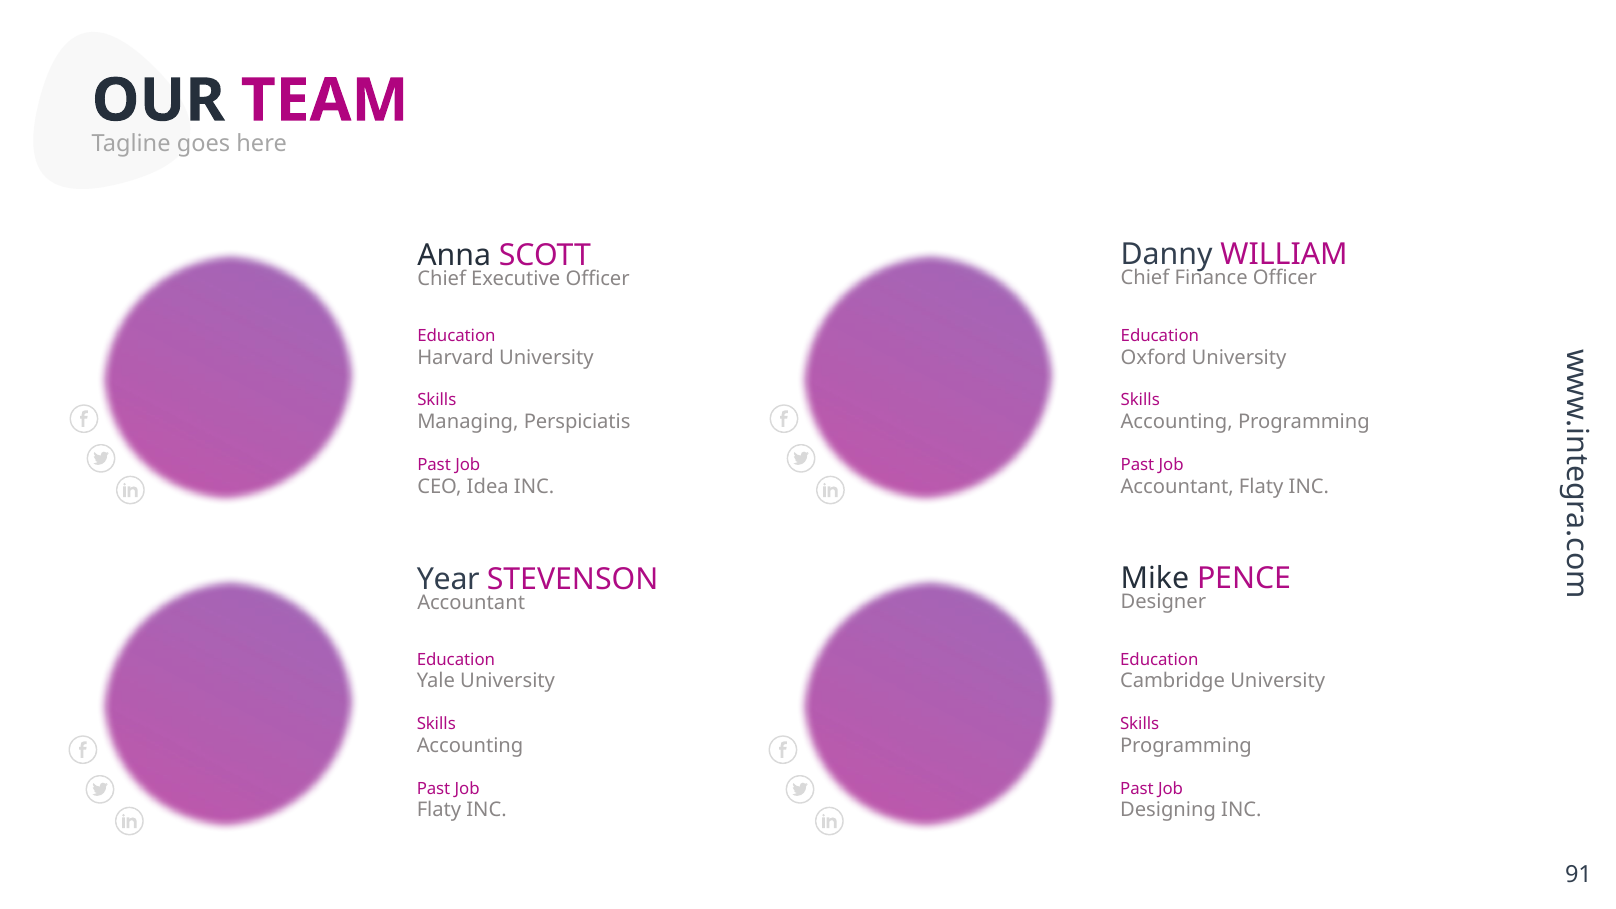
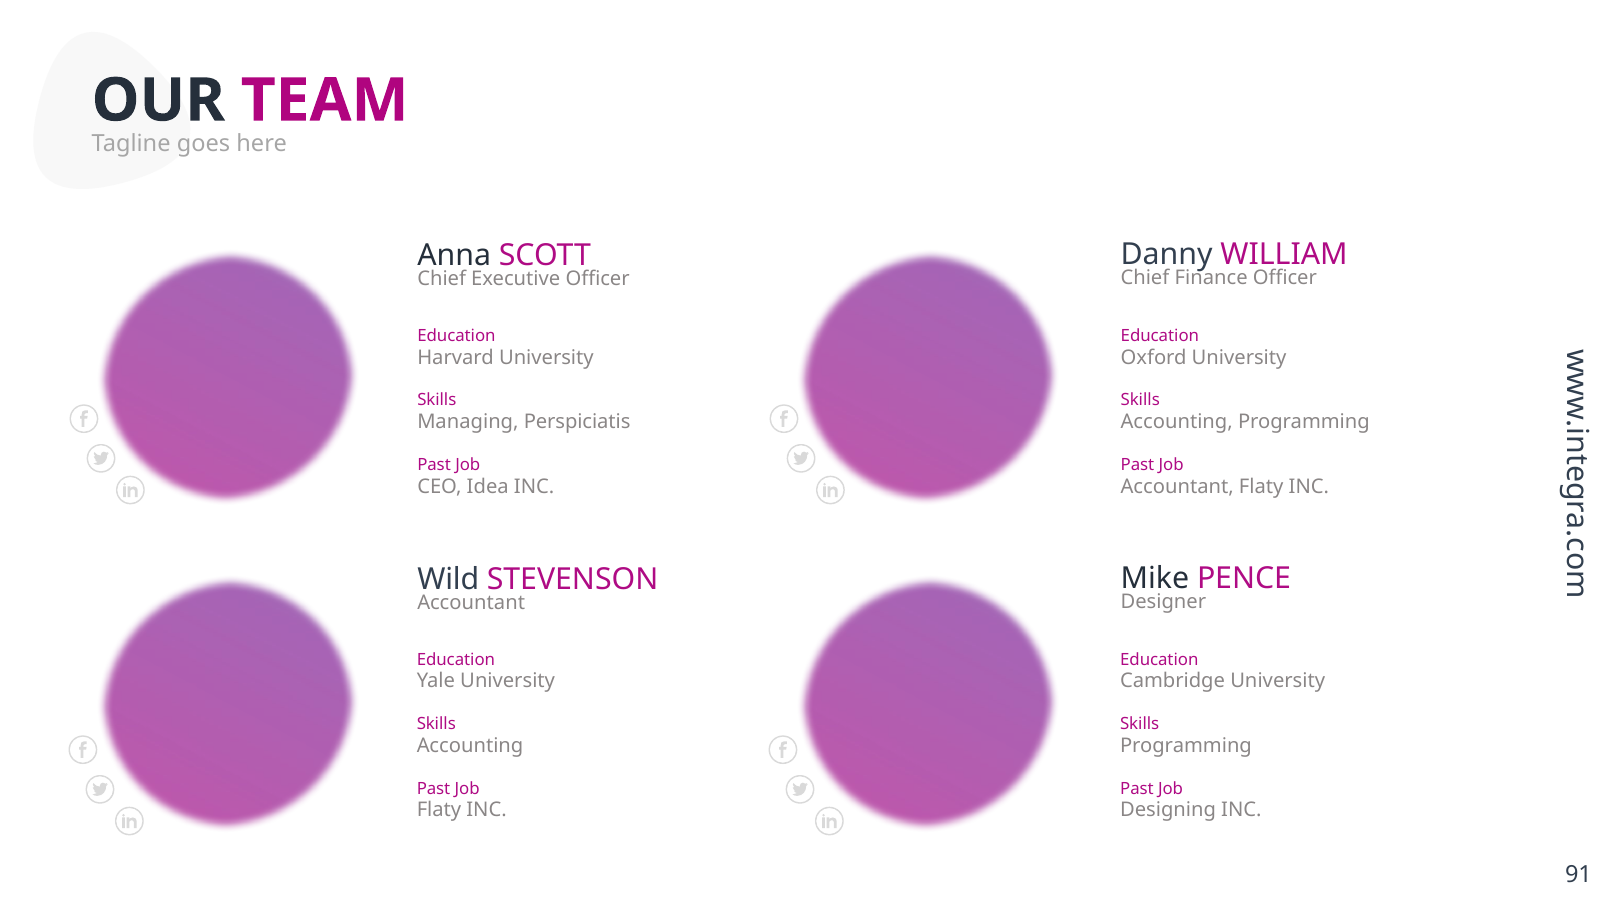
Year: Year -> Wild (448, 579)
